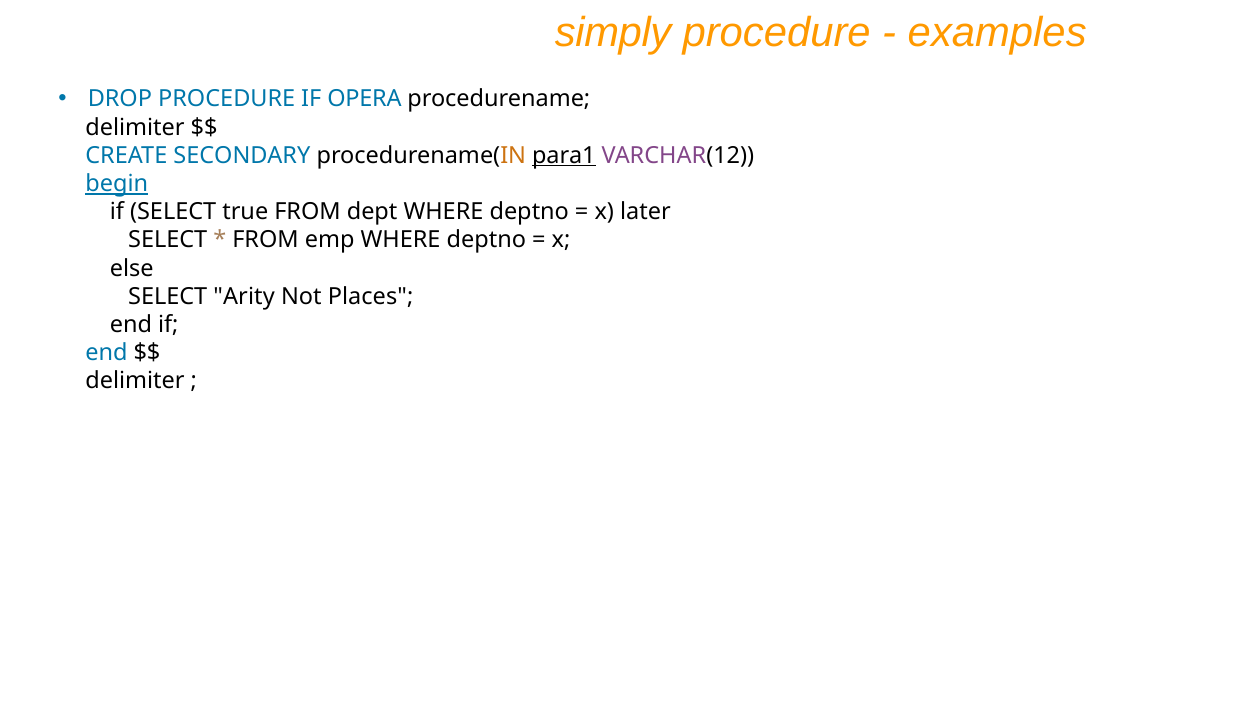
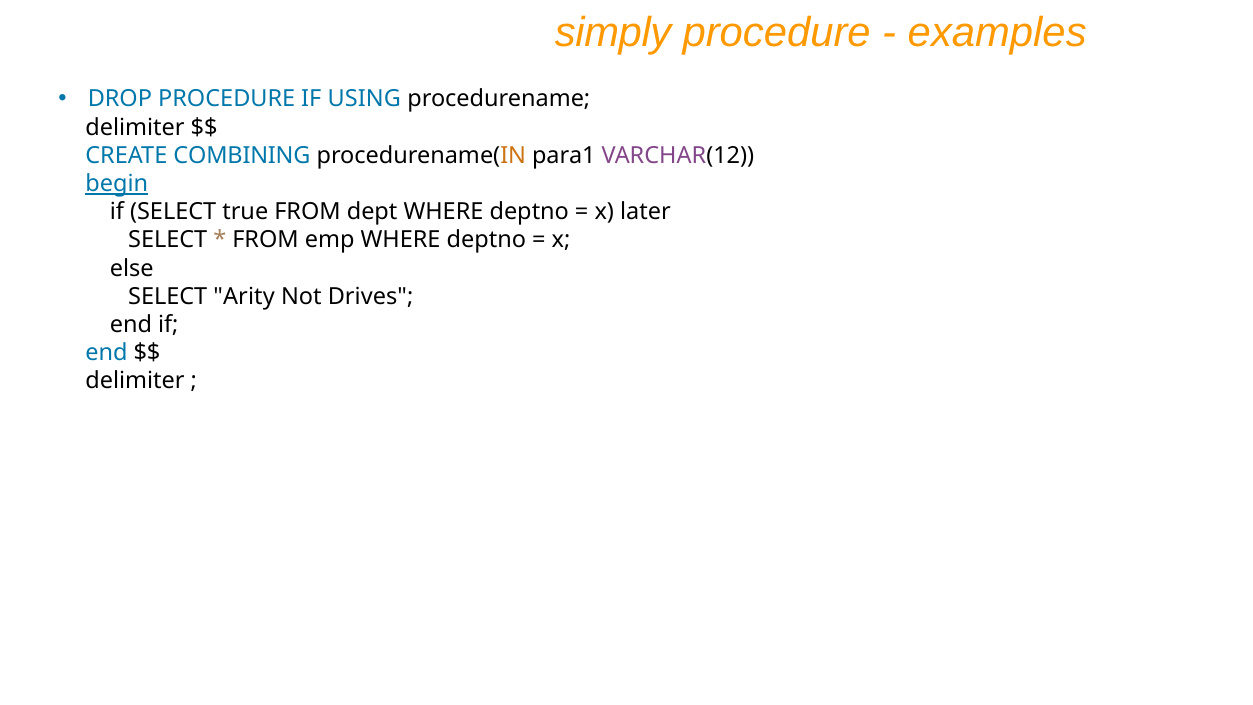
OPERA: OPERA -> USING (364, 99)
SECONDARY: SECONDARY -> COMBINING (242, 156)
para1 underline: present -> none (564, 156)
Places: Places -> Drives (371, 297)
